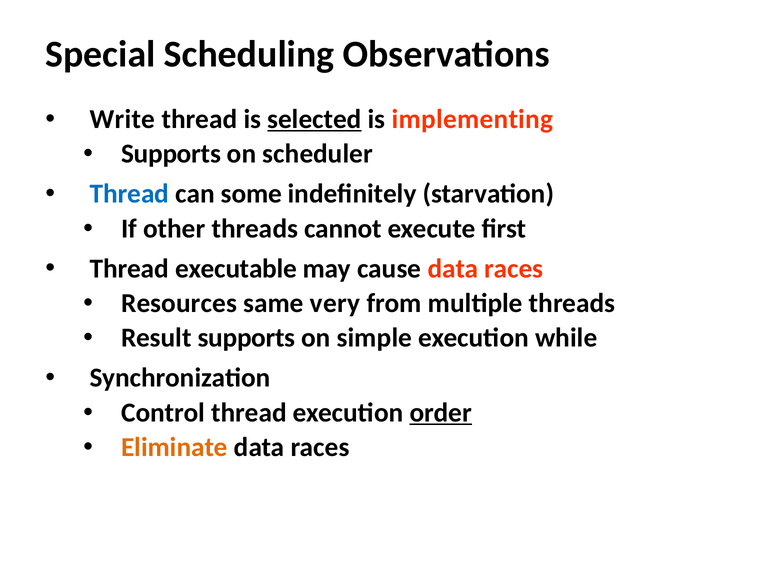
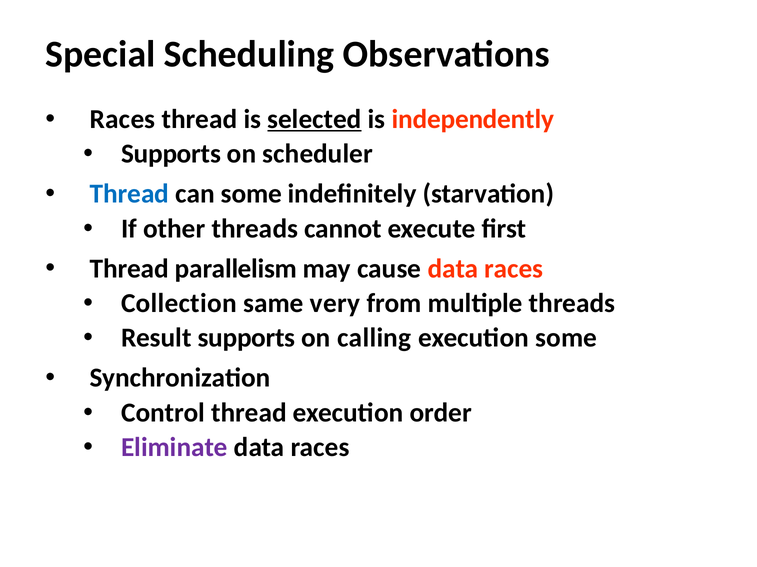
Write: Write -> Races (122, 119)
implementing: implementing -> independently (473, 119)
executable: executable -> parallelism (236, 269)
Resources: Resources -> Collection (179, 304)
simple: simple -> calling (374, 338)
execution while: while -> some (566, 338)
order underline: present -> none (441, 413)
Eliminate colour: orange -> purple (174, 448)
